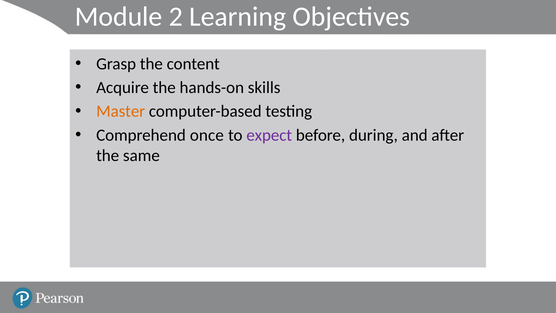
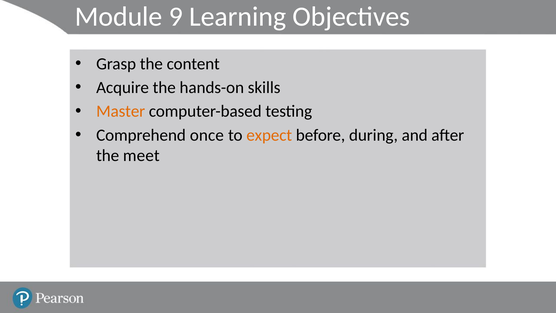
2: 2 -> 9 (176, 17)
expect colour: purple -> orange (269, 135)
same: same -> meet (141, 155)
